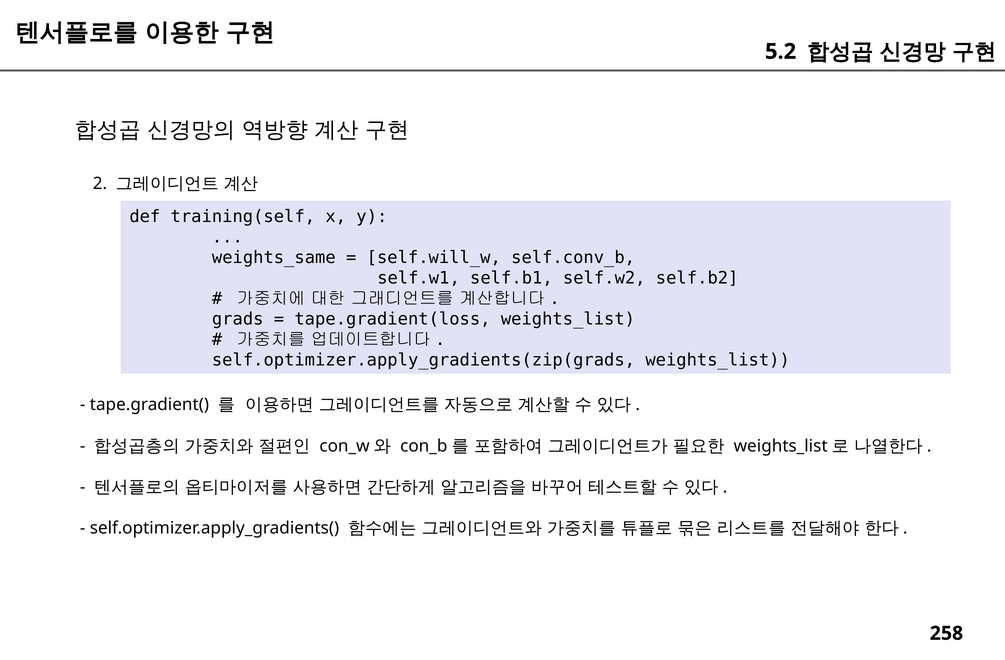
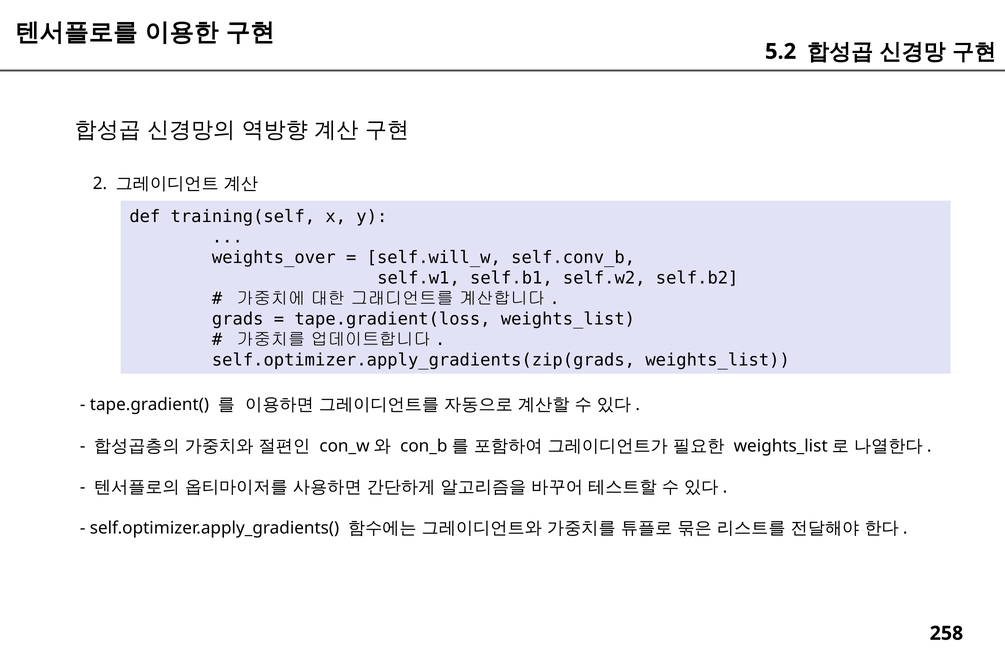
weights_same: weights_same -> weights_over (274, 258)
